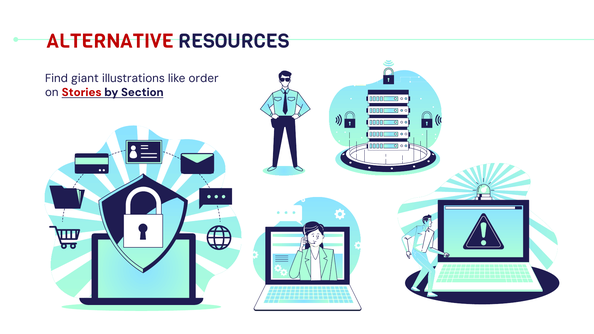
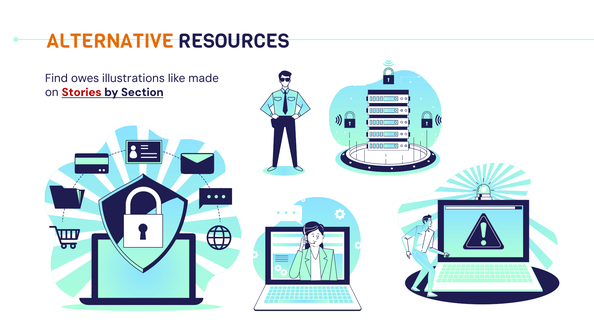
ALTERNATIVE colour: red -> orange (110, 41)
giant: giant -> owes (85, 78)
order: order -> made (204, 78)
